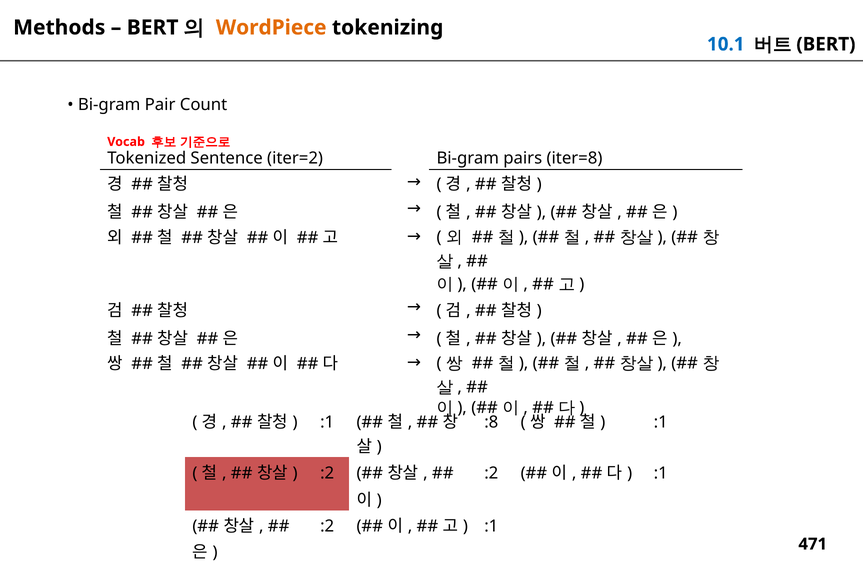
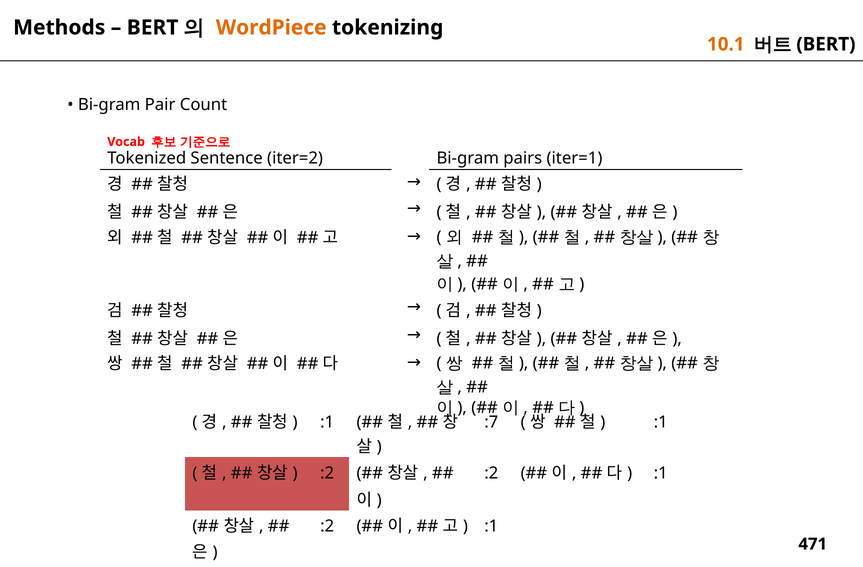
10.1 colour: blue -> orange (726, 44)
iter=8: iter=8 -> iter=1 (574, 158)
:8: :8 -> :7 (491, 422)
